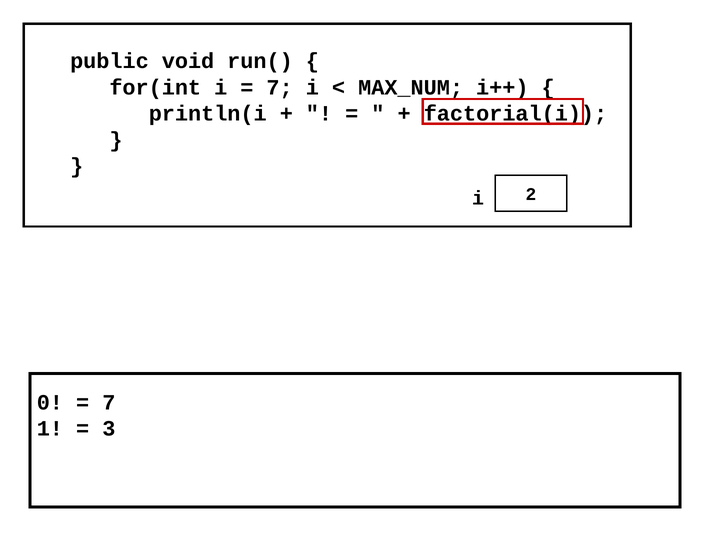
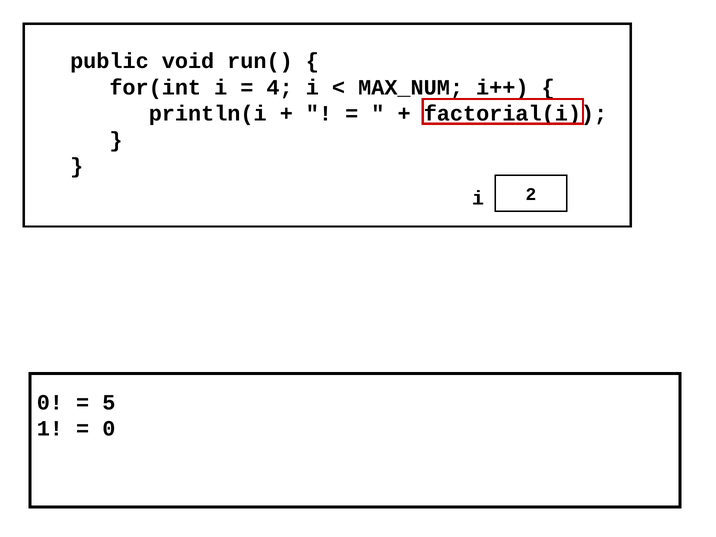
7: 7 -> 4 (280, 87)
7: 7 -> 5 (109, 402)
3: 3 -> 0 (109, 429)
